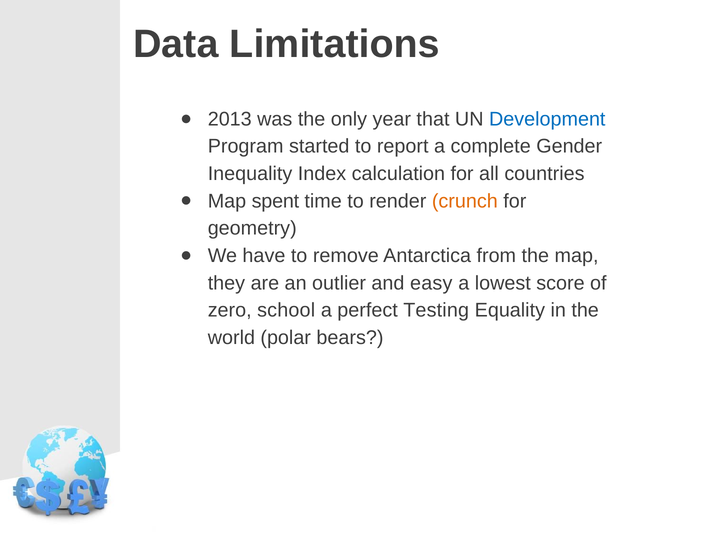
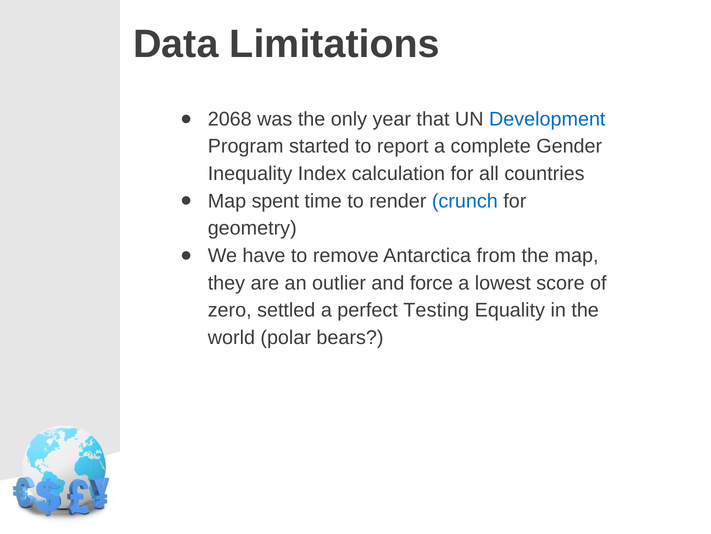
2013: 2013 -> 2068 (230, 119)
crunch colour: orange -> blue (465, 201)
easy: easy -> force (431, 283)
school: school -> settled (286, 310)
